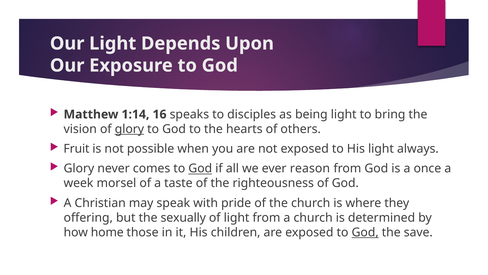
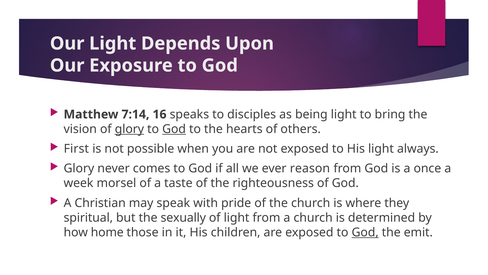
1:14: 1:14 -> 7:14 (135, 114)
God underline: none -> present (174, 129)
Fruit: Fruit -> First (76, 149)
God underline: present -> none (200, 168)
offering: offering -> spiritual (88, 217)
save: save -> emit (418, 232)
